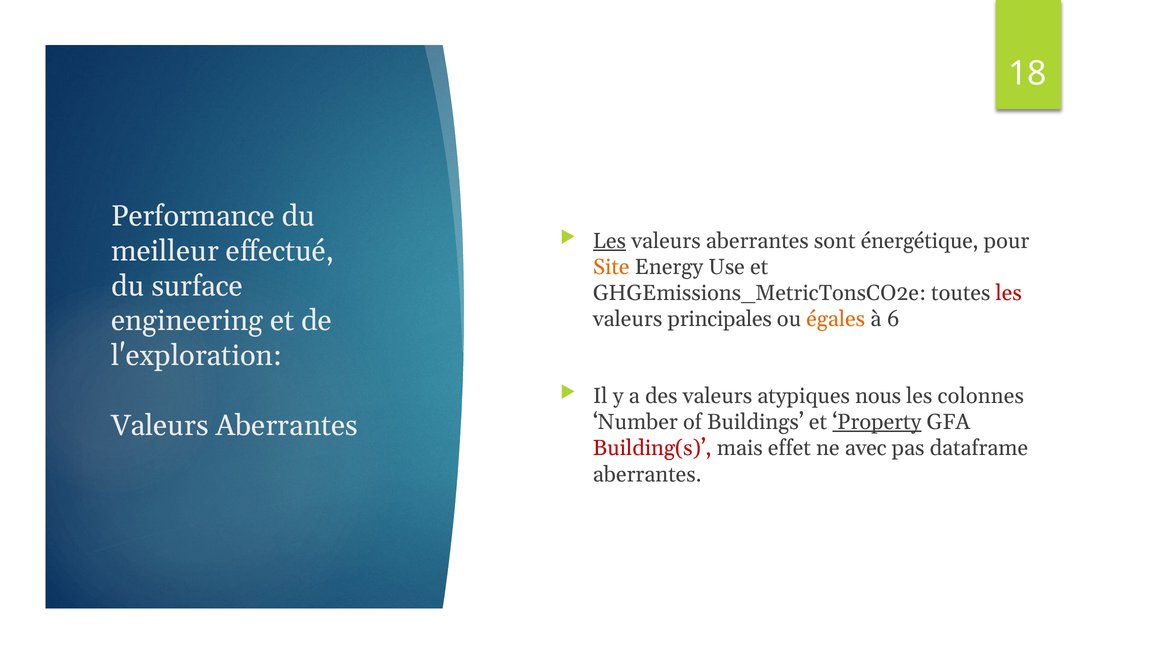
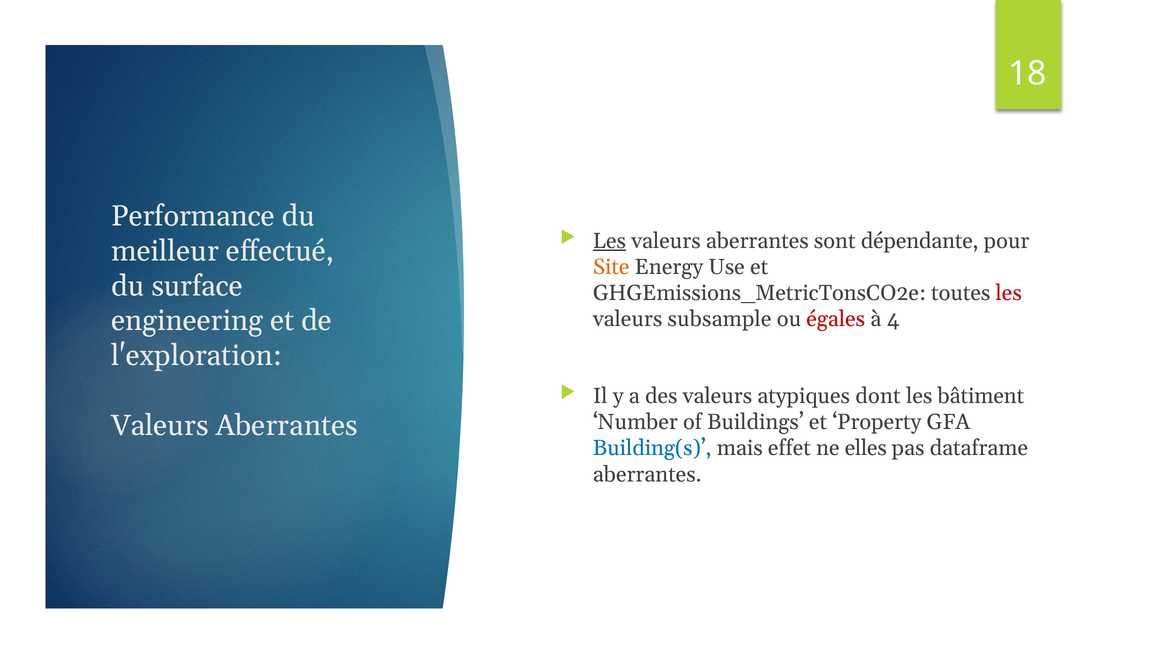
énergétique: énergétique -> dépendante (920, 241)
principales: principales -> subsample (720, 319)
égales colour: orange -> red (836, 319)
6: 6 -> 4 (893, 319)
nous: nous -> dont (878, 396)
colonnes: colonnes -> bâtiment (981, 396)
Property underline: present -> none (877, 422)
Building(s colour: red -> blue (652, 448)
avec: avec -> elles (866, 448)
